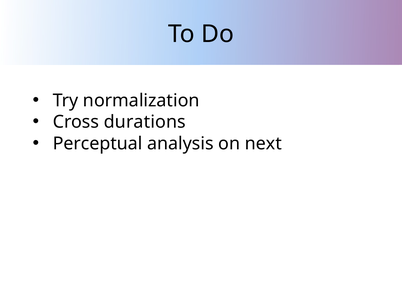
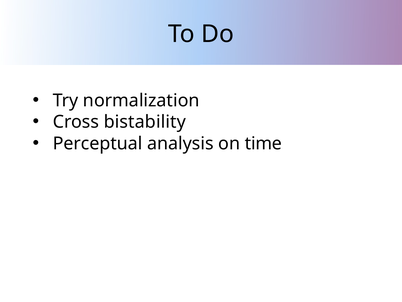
durations: durations -> bistability (145, 122)
next: next -> time (263, 143)
